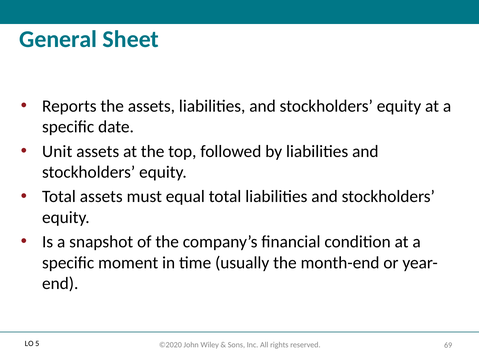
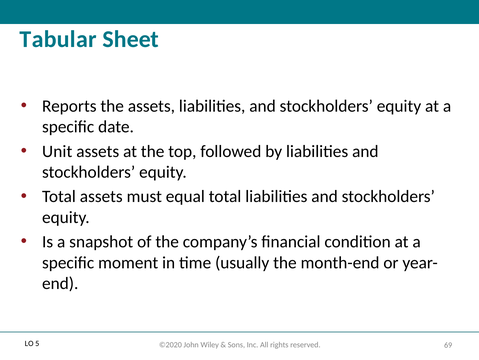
General: General -> Tabular (58, 39)
